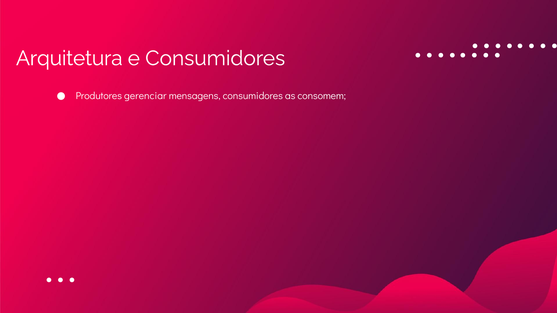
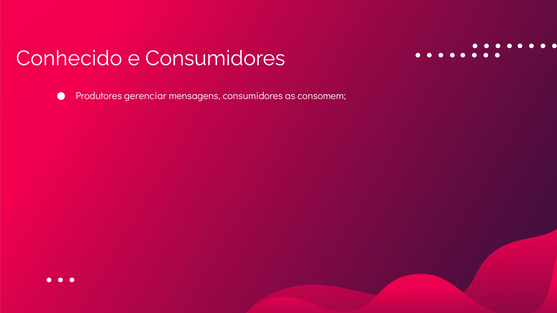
Arquitetura: Arquitetura -> Conhecido (69, 58)
